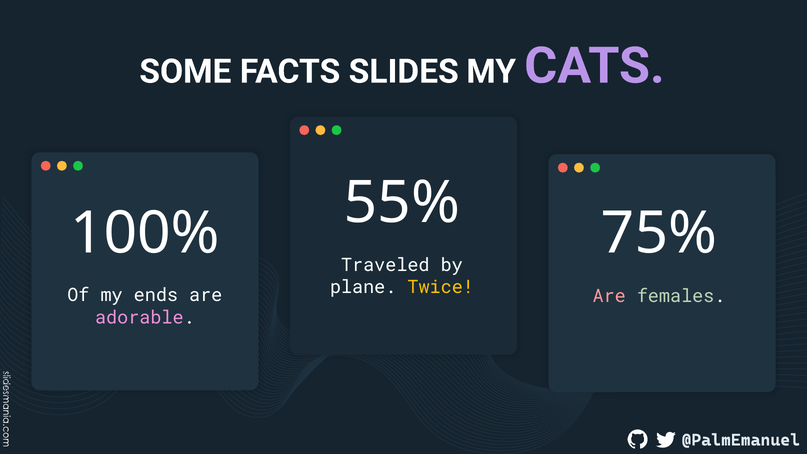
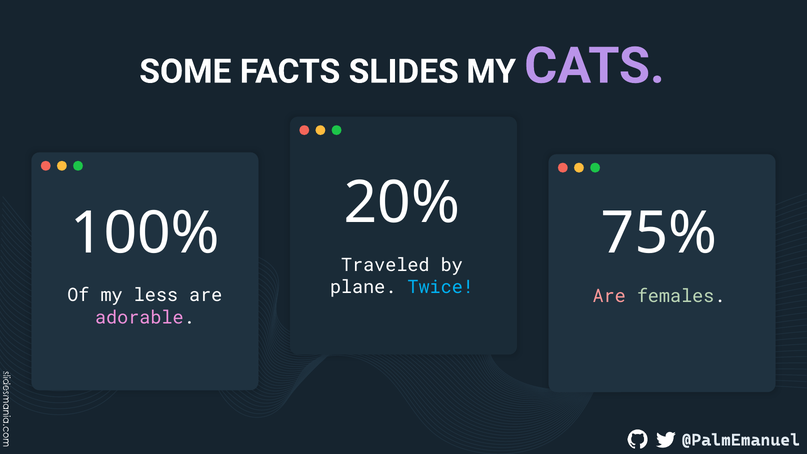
55%: 55% -> 20% (402, 203)
Twice colour: yellow -> light blue (441, 287)
ends: ends -> less (156, 295)
